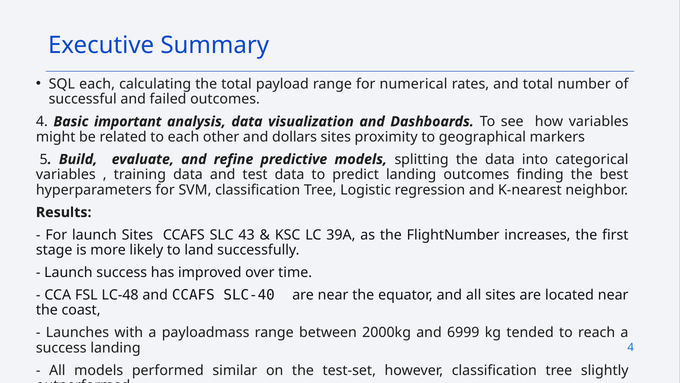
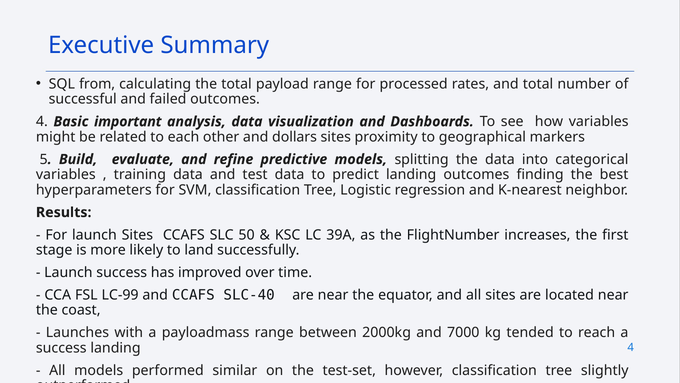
SQL each: each -> from (97, 84)
numerical: numerical -> processed (414, 84)
43: 43 -> 50 (247, 235)
LC-48: LC-48 -> LC-99 (120, 295)
6999: 6999 -> 7000 (463, 332)
